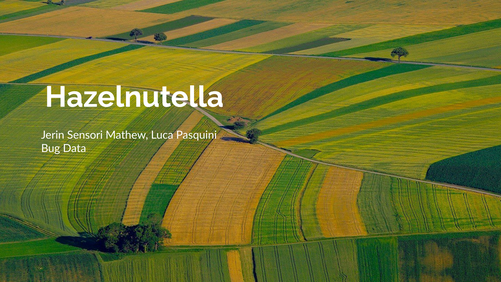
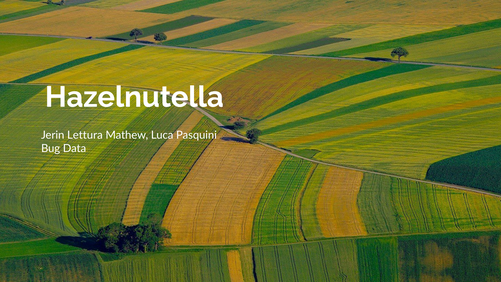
Sensori: Sensori -> Lettura (85, 135)
